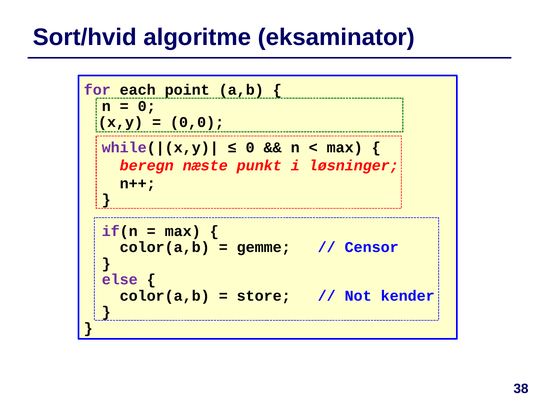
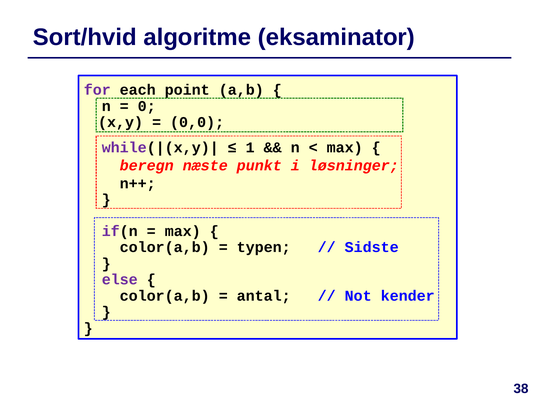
0: 0 -> 1 (250, 148)
gemme: gemme -> typen (264, 247)
Censor: Censor -> Sidste (372, 247)
store: store -> antal (264, 296)
